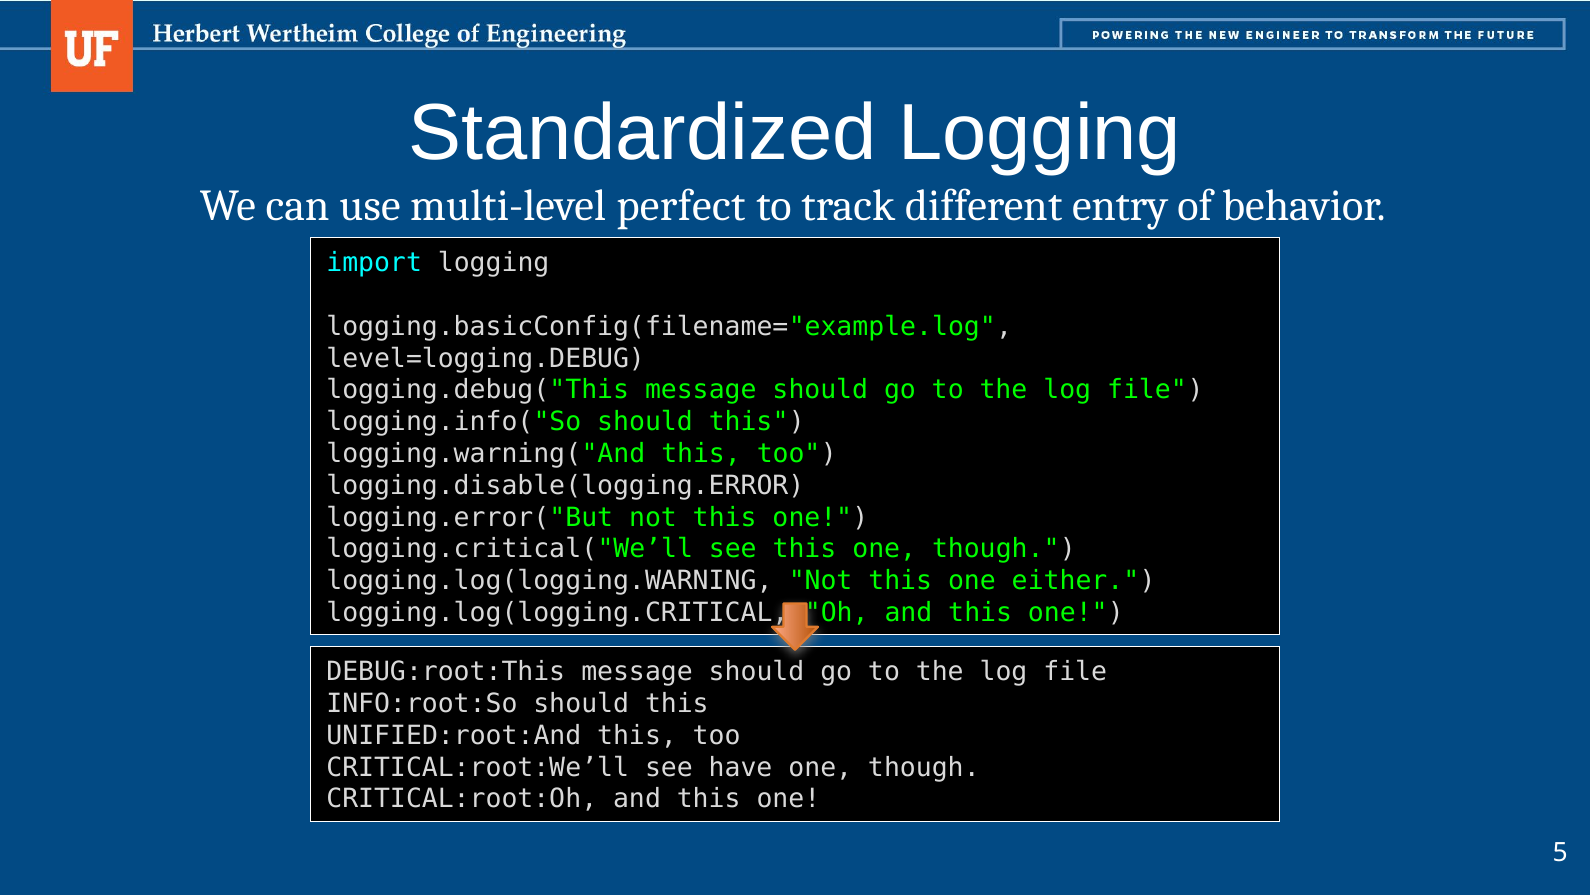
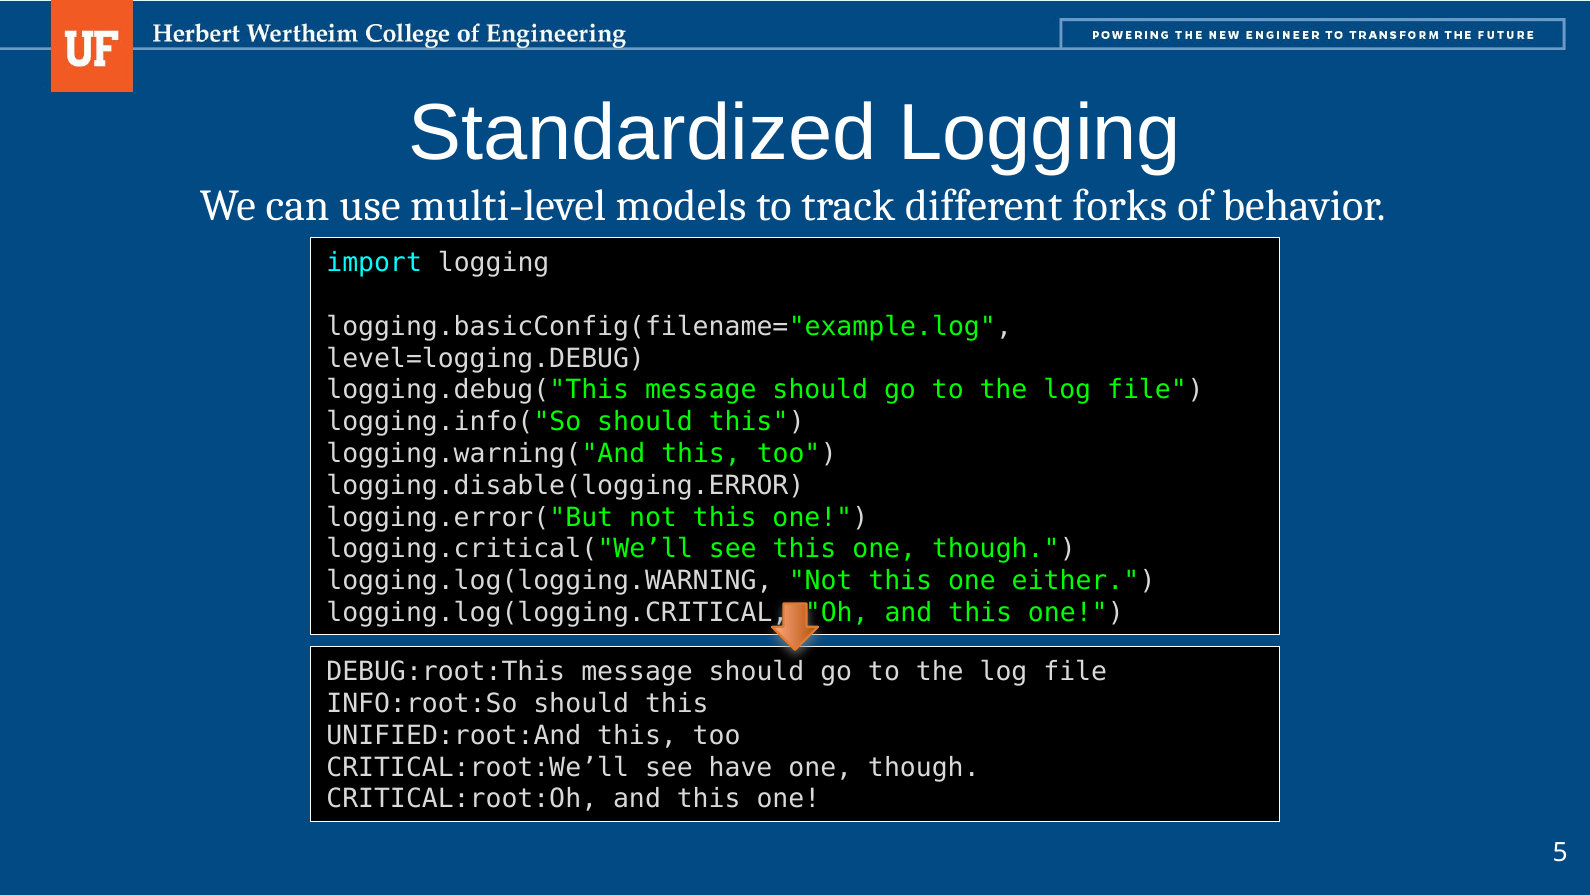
perfect: perfect -> models (681, 206)
entry: entry -> forks (1120, 206)
